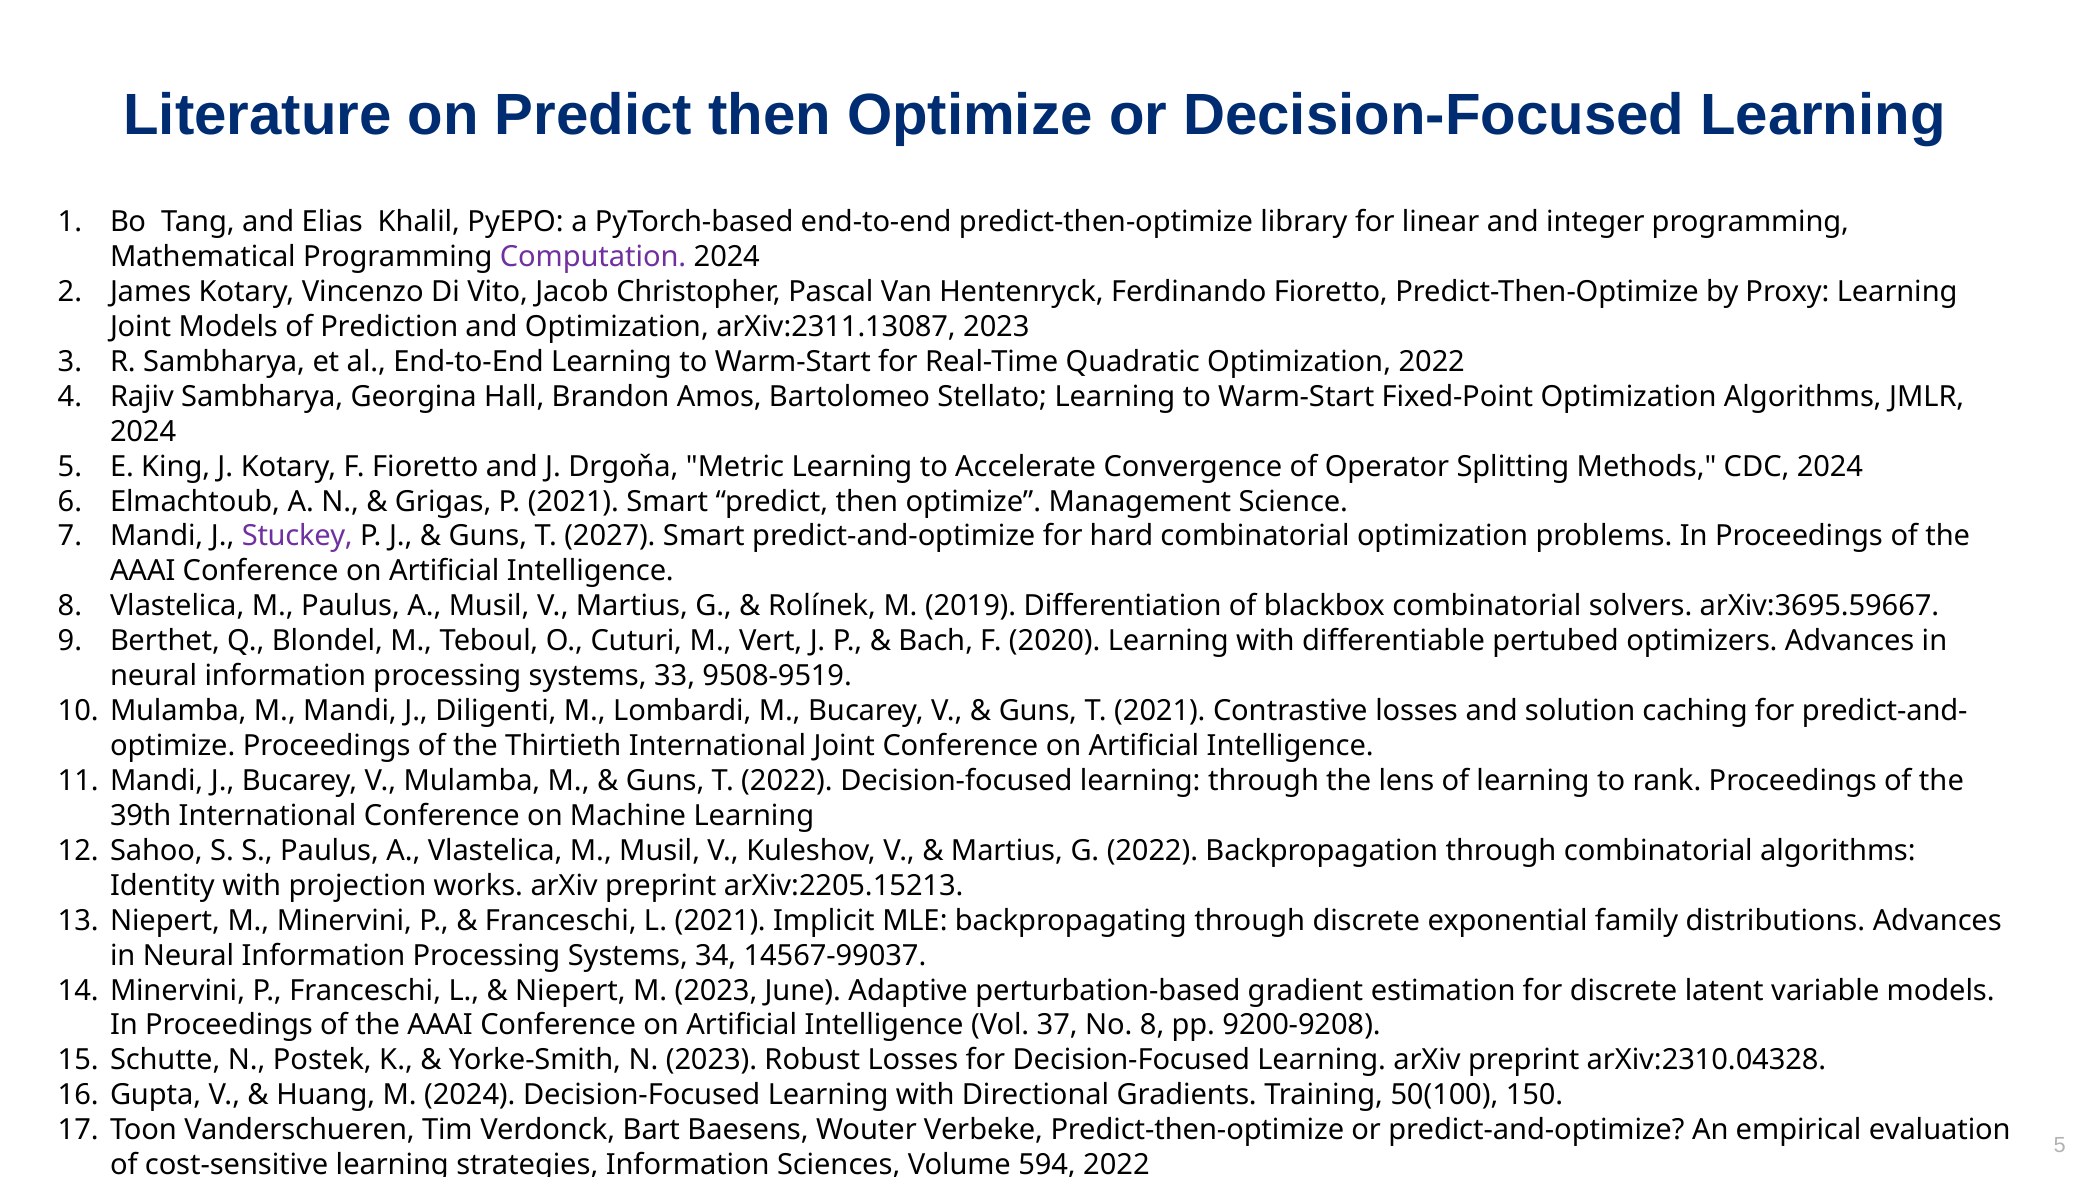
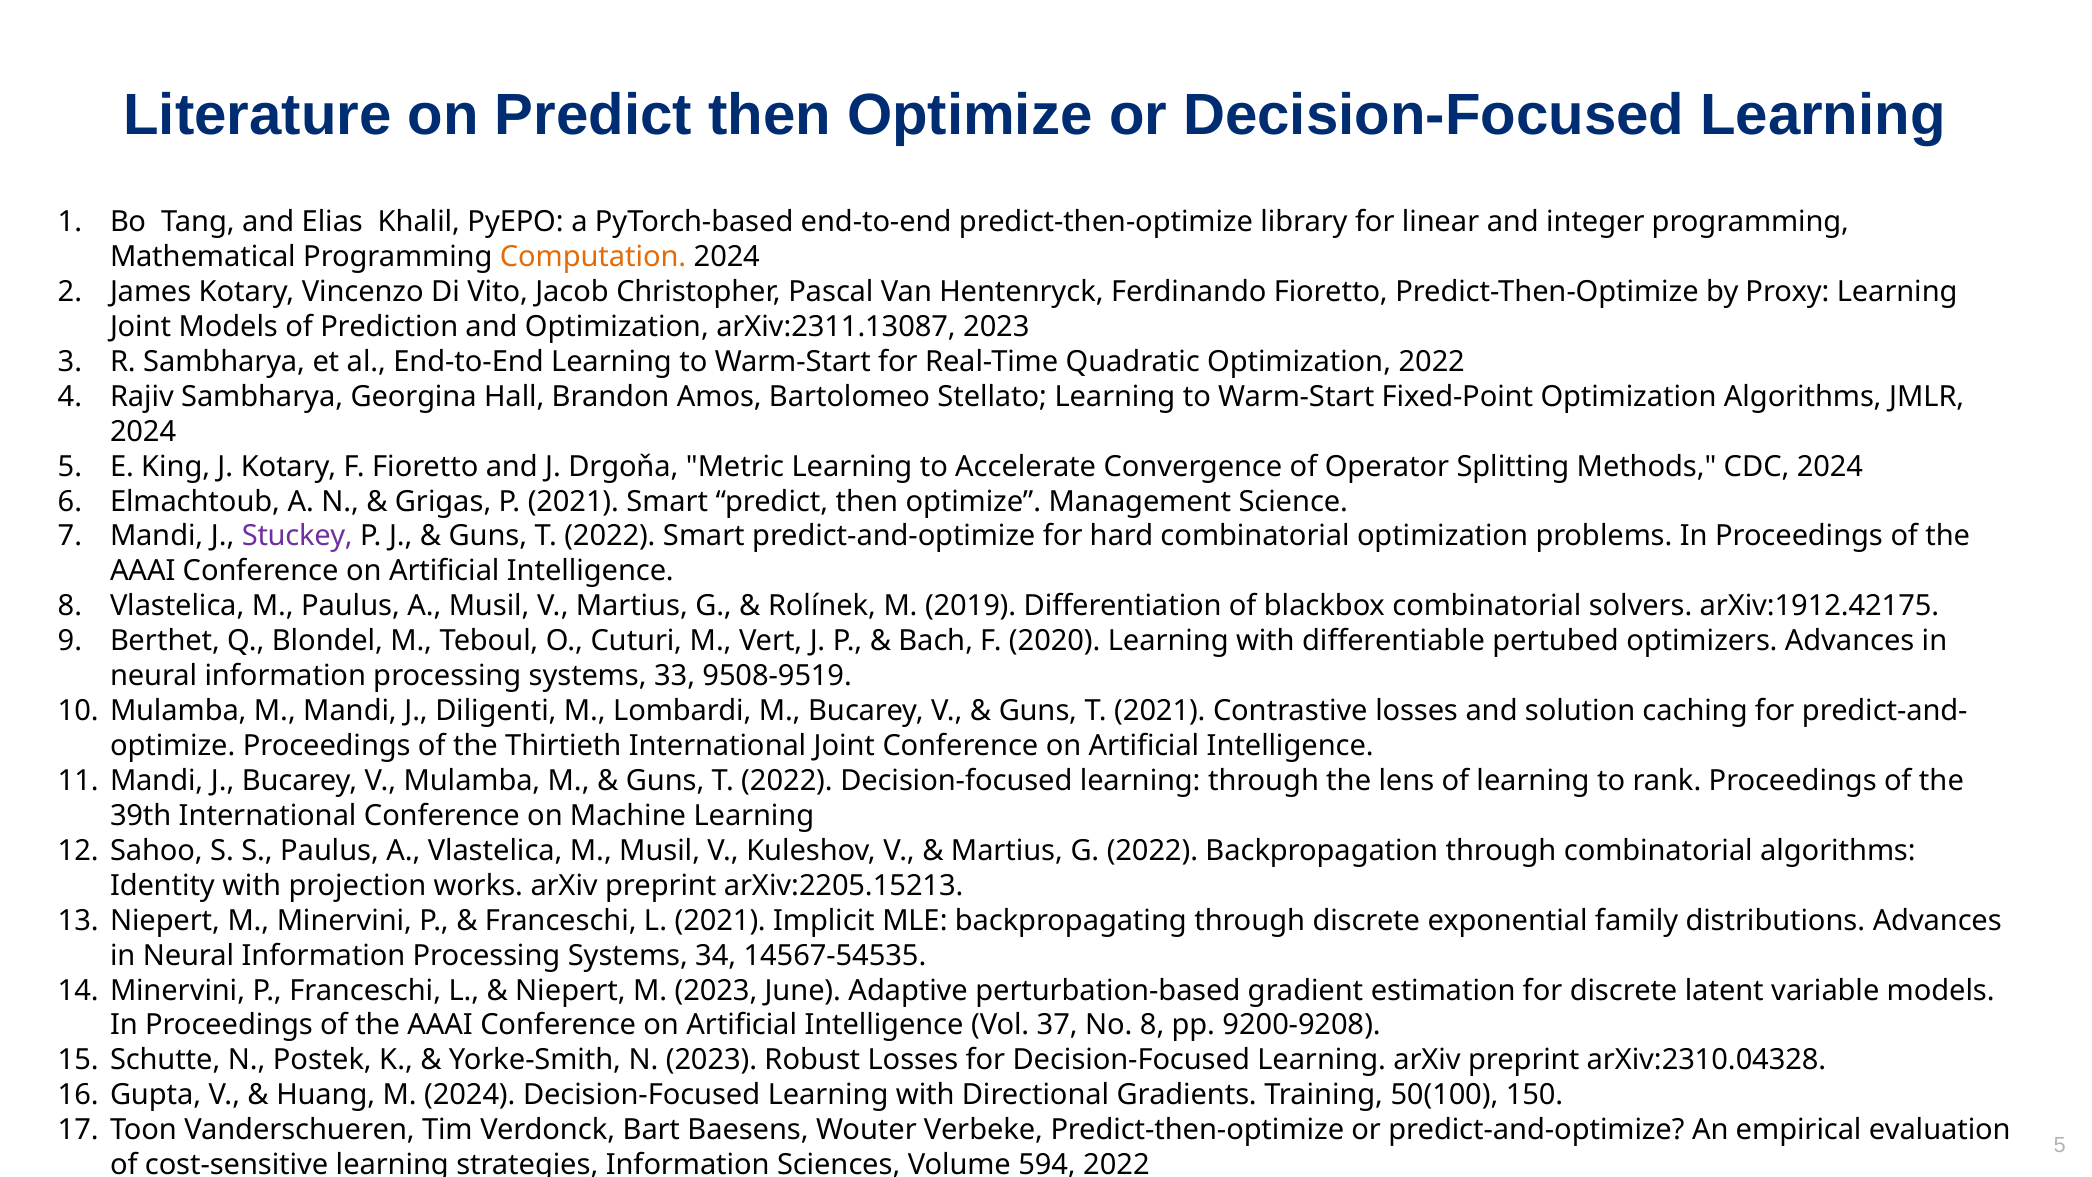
Computation colour: purple -> orange (593, 257)
2027: 2027 -> 2022 (610, 536)
arXiv:3695.59667: arXiv:3695.59667 -> arXiv:1912.42175 (1819, 606)
14567-99037: 14567-99037 -> 14567-54535 (835, 955)
